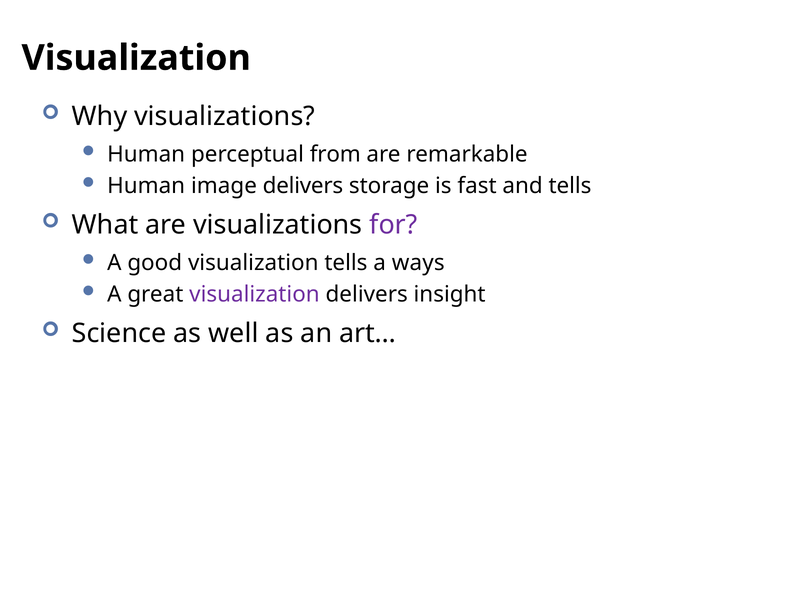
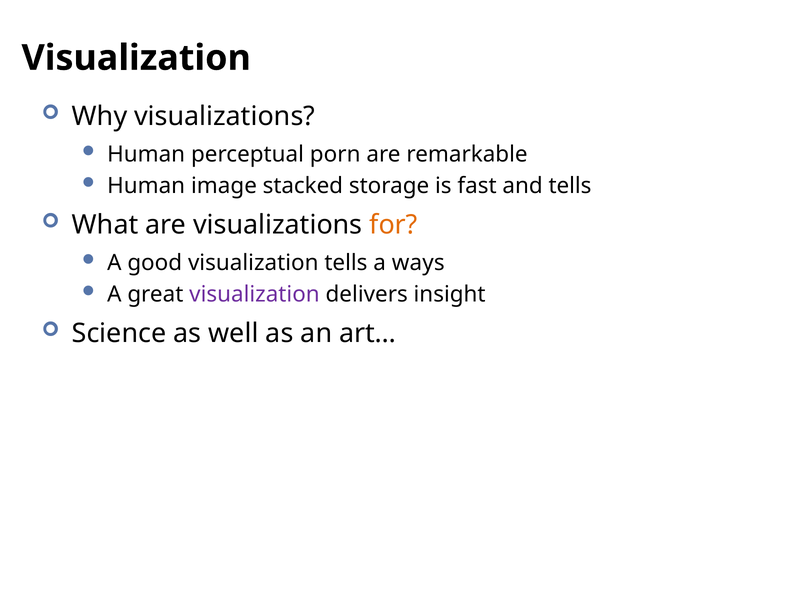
from: from -> porn (335, 154)
image delivers: delivers -> stacked (303, 186)
for colour: purple -> orange (393, 225)
